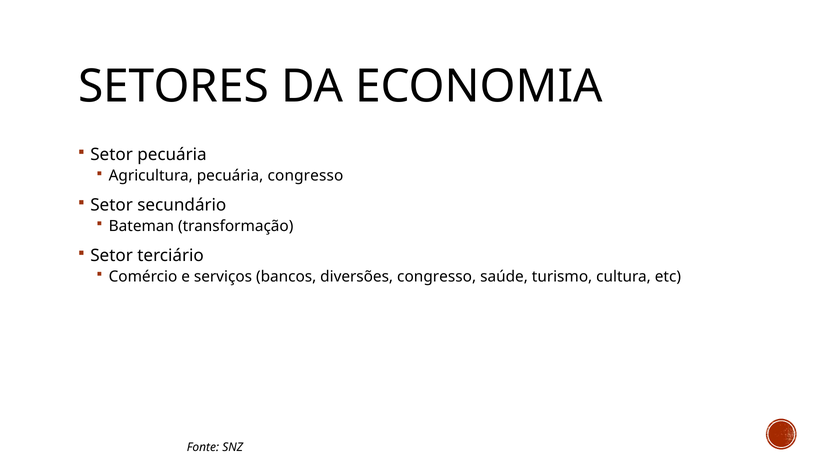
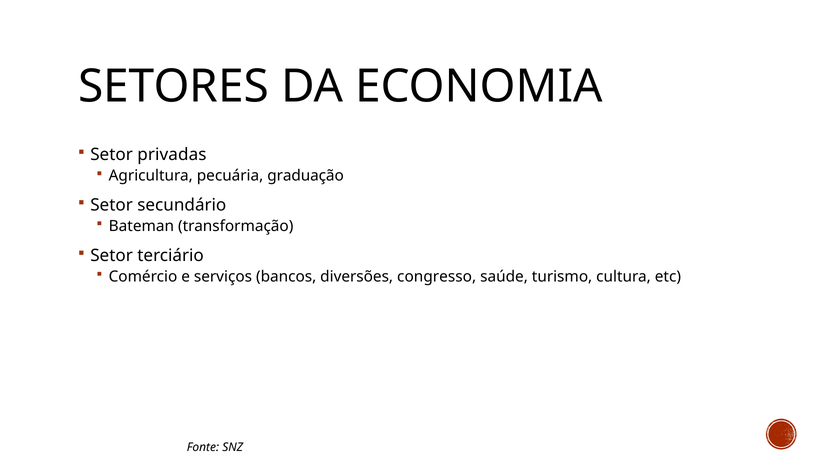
Setor pecuária: pecuária -> privadas (172, 155)
pecuária congresso: congresso -> graduação (306, 176)
